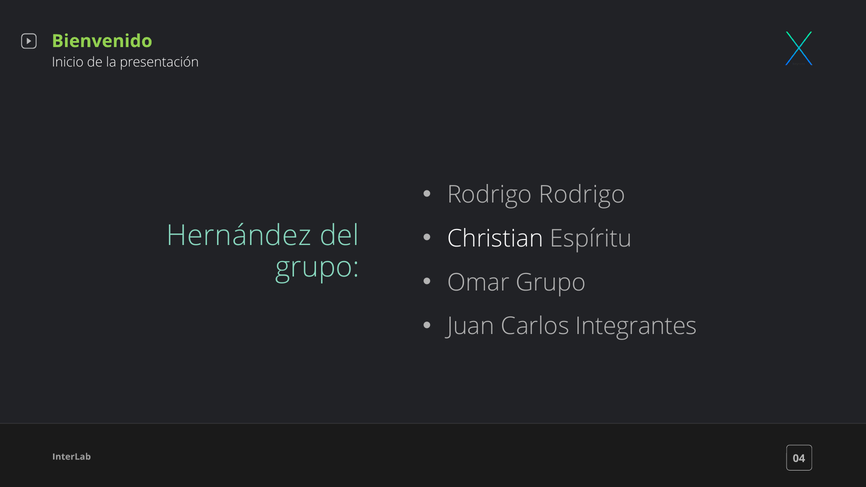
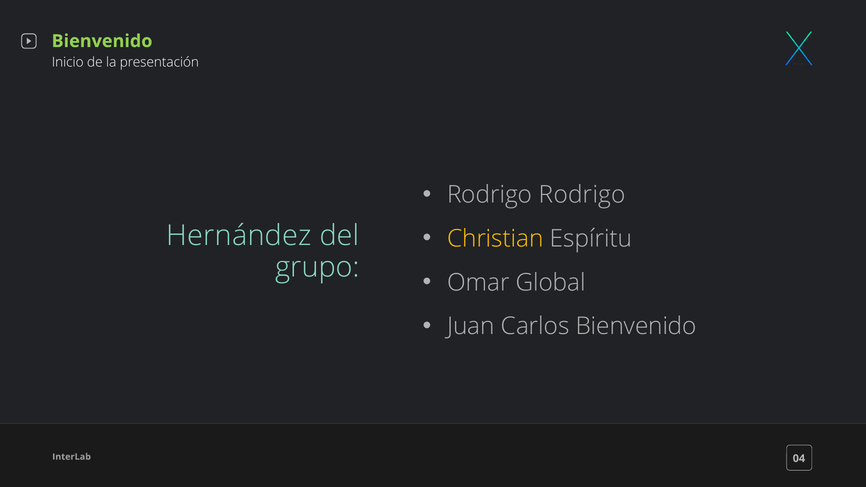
Christian colour: white -> yellow (495, 239)
Omar Grupo: Grupo -> Global (551, 283)
Carlos Integrantes: Integrantes -> Bienvenido (636, 326)
